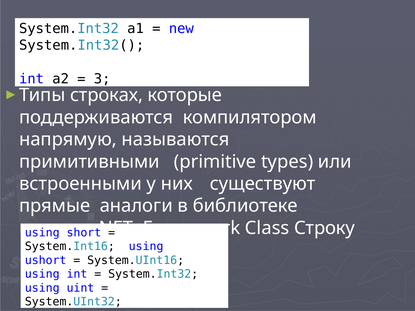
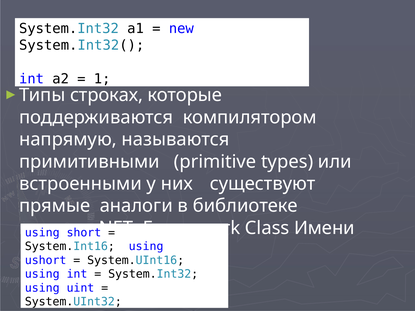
3: 3 -> 1 (102, 79)
Строку: Строку -> Имени (324, 228)
